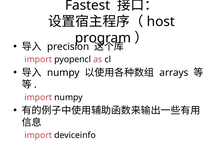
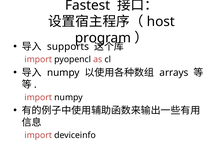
precision: precision -> supports (68, 47)
